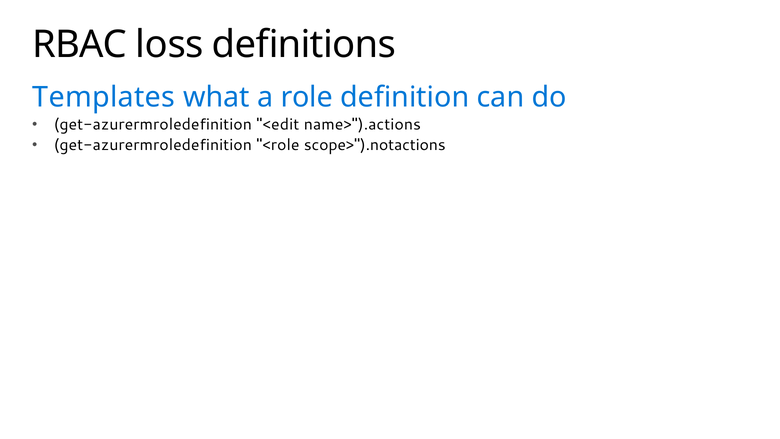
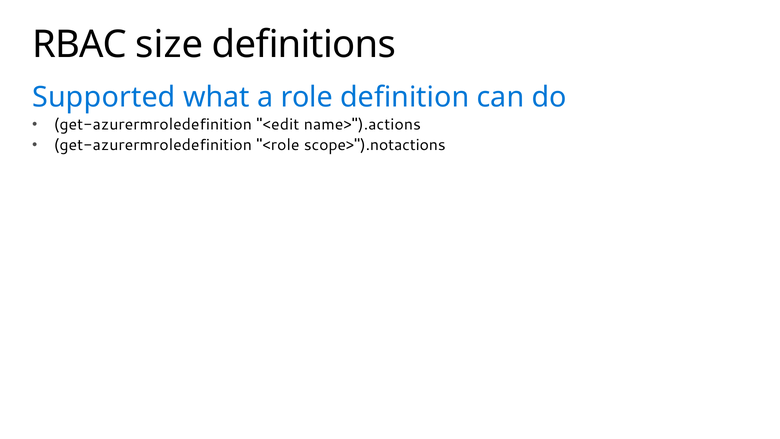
loss: loss -> size (169, 45)
Templates: Templates -> Supported (104, 97)
